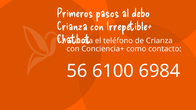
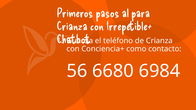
debo: debo -> para (141, 13)
6100: 6100 -> 6680 (113, 71)
